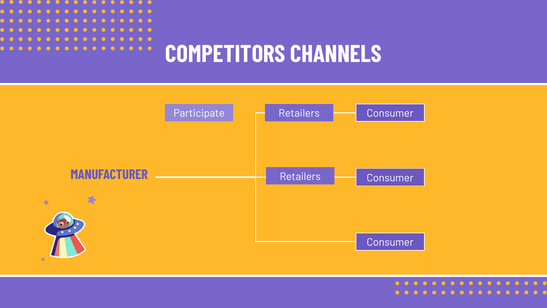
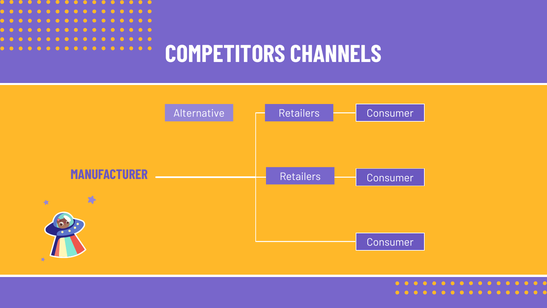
Participate: Participate -> Alternative (199, 113)
